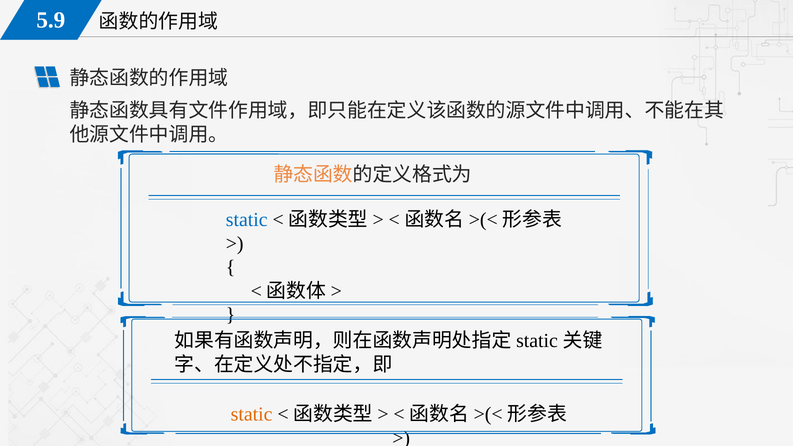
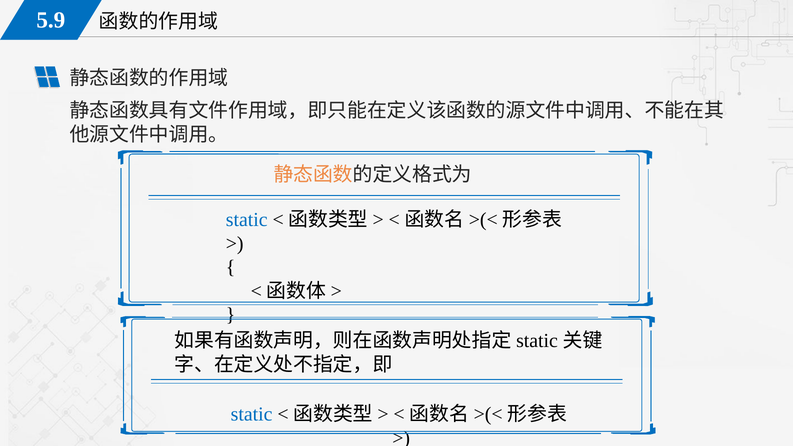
static colour: orange -> blue (252, 415)
